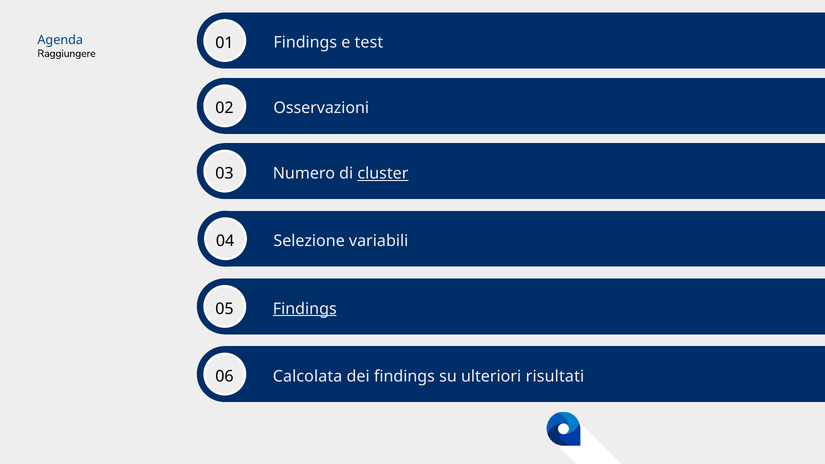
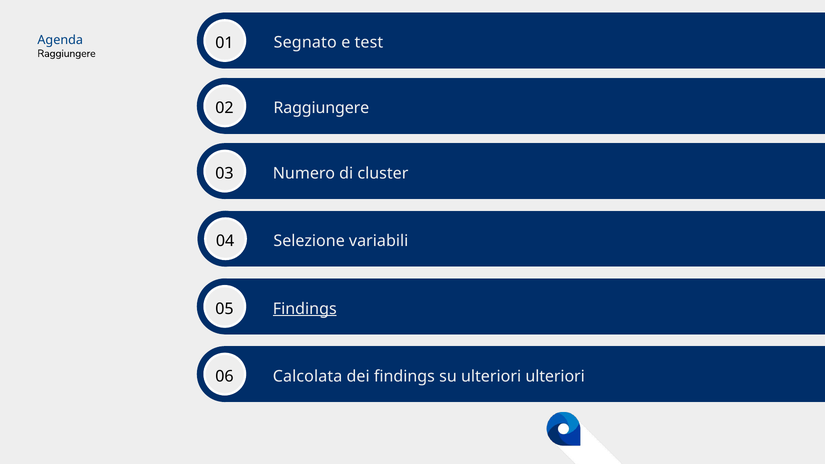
01 Findings: Findings -> Segnato (305, 43)
Osservazioni: Osservazioni -> Raggiungere (321, 108)
cluster underline: present -> none (383, 173)
ulteriori risultati: risultati -> ulteriori (555, 376)
